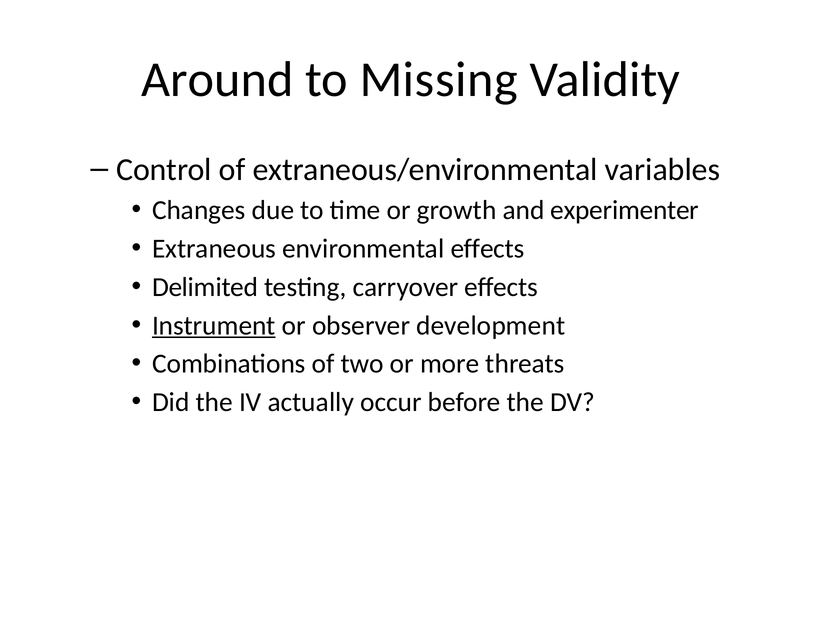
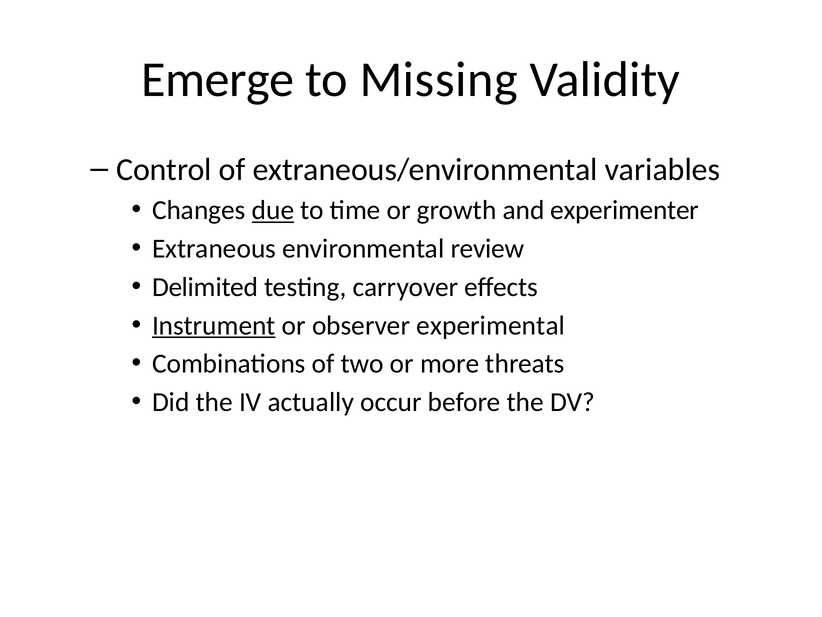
Around: Around -> Emerge (218, 80)
due underline: none -> present (273, 210)
environmental effects: effects -> review (487, 249)
development: development -> experimental (491, 325)
